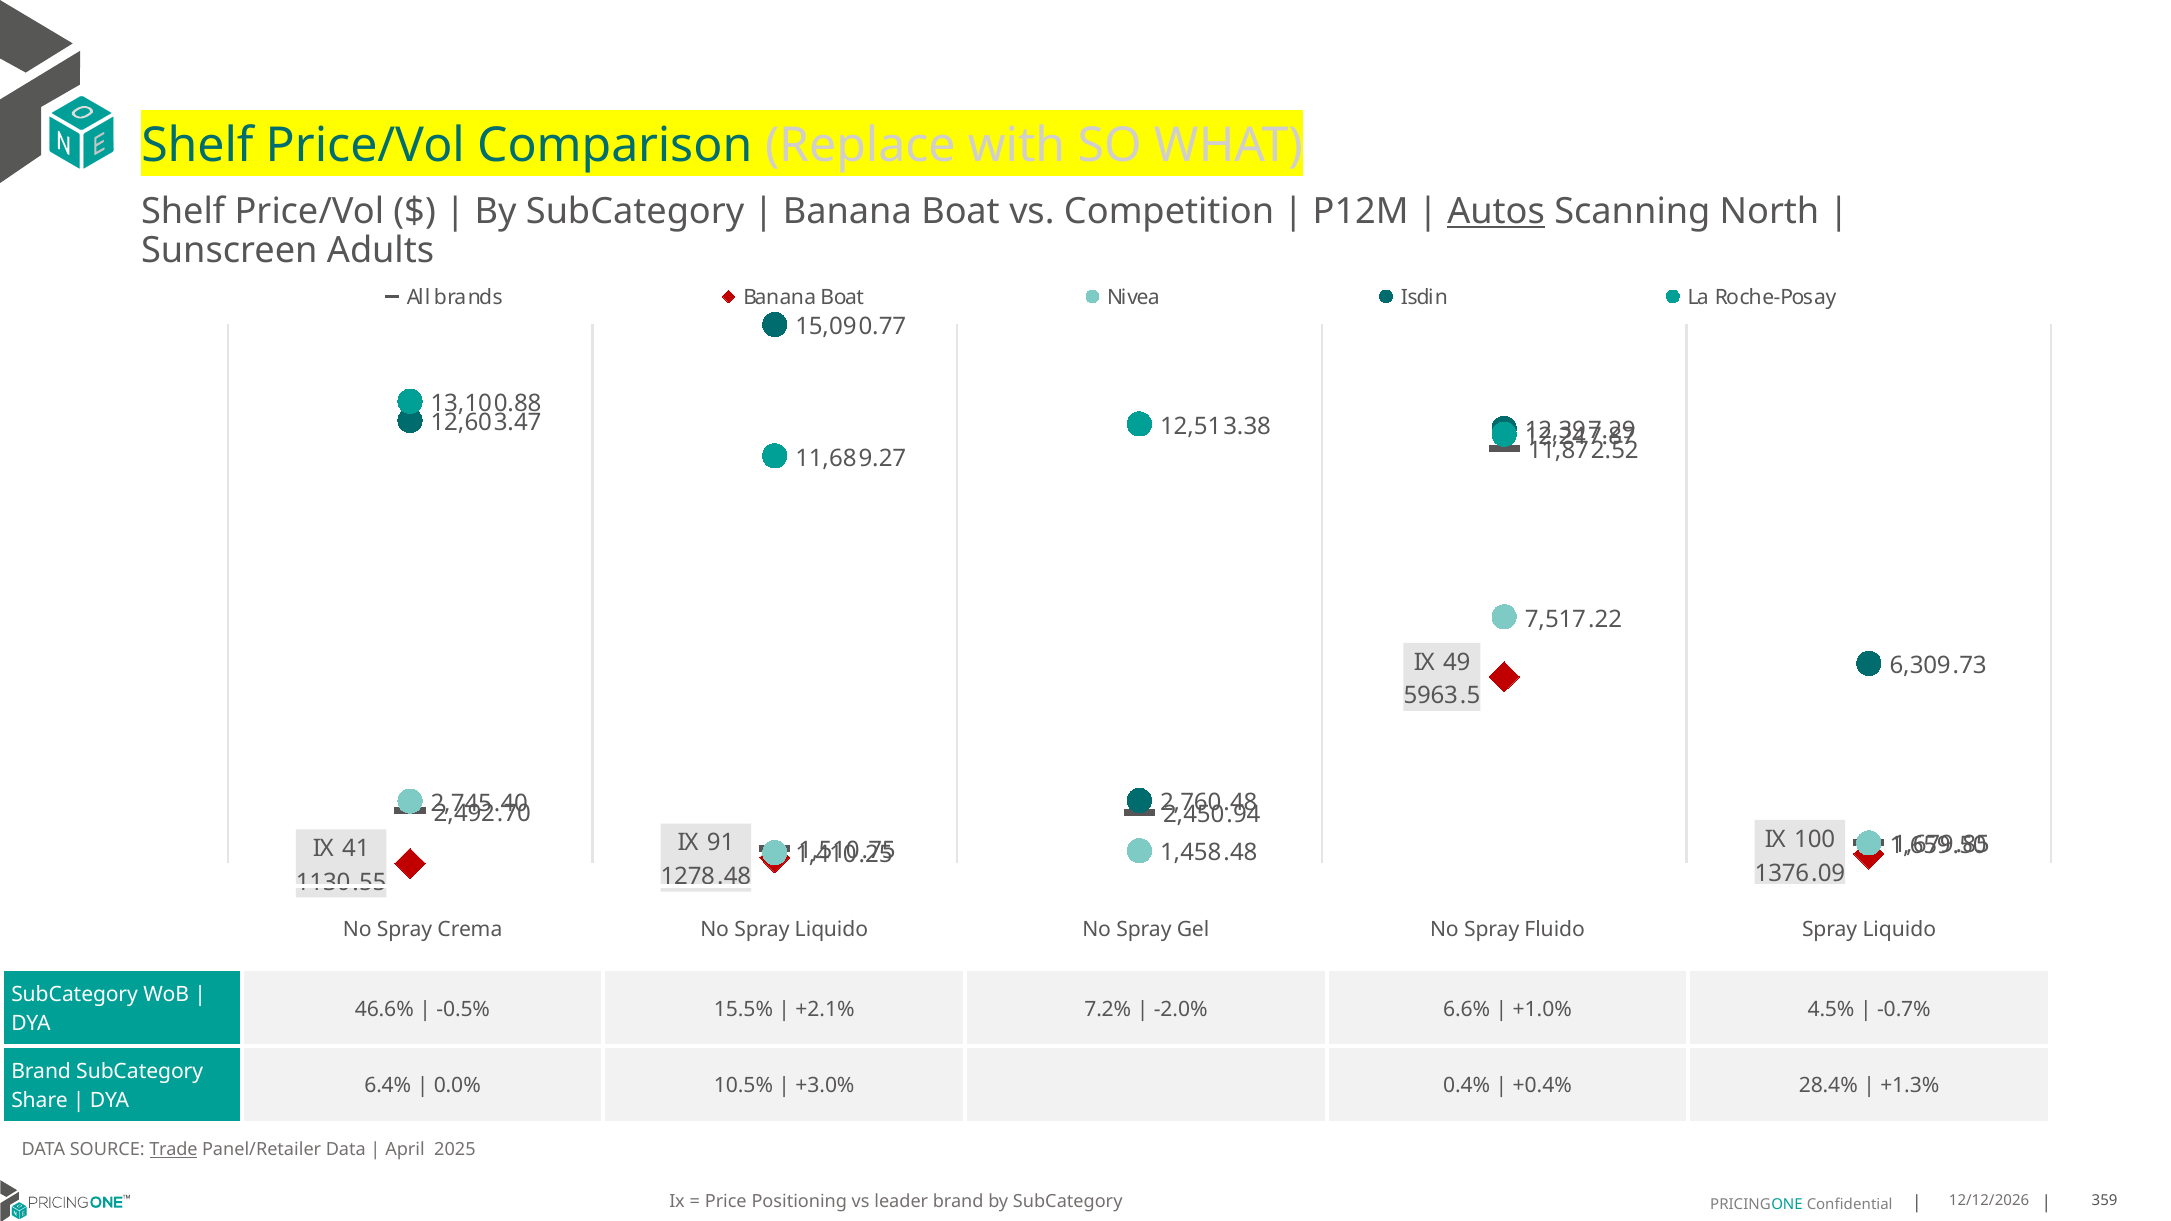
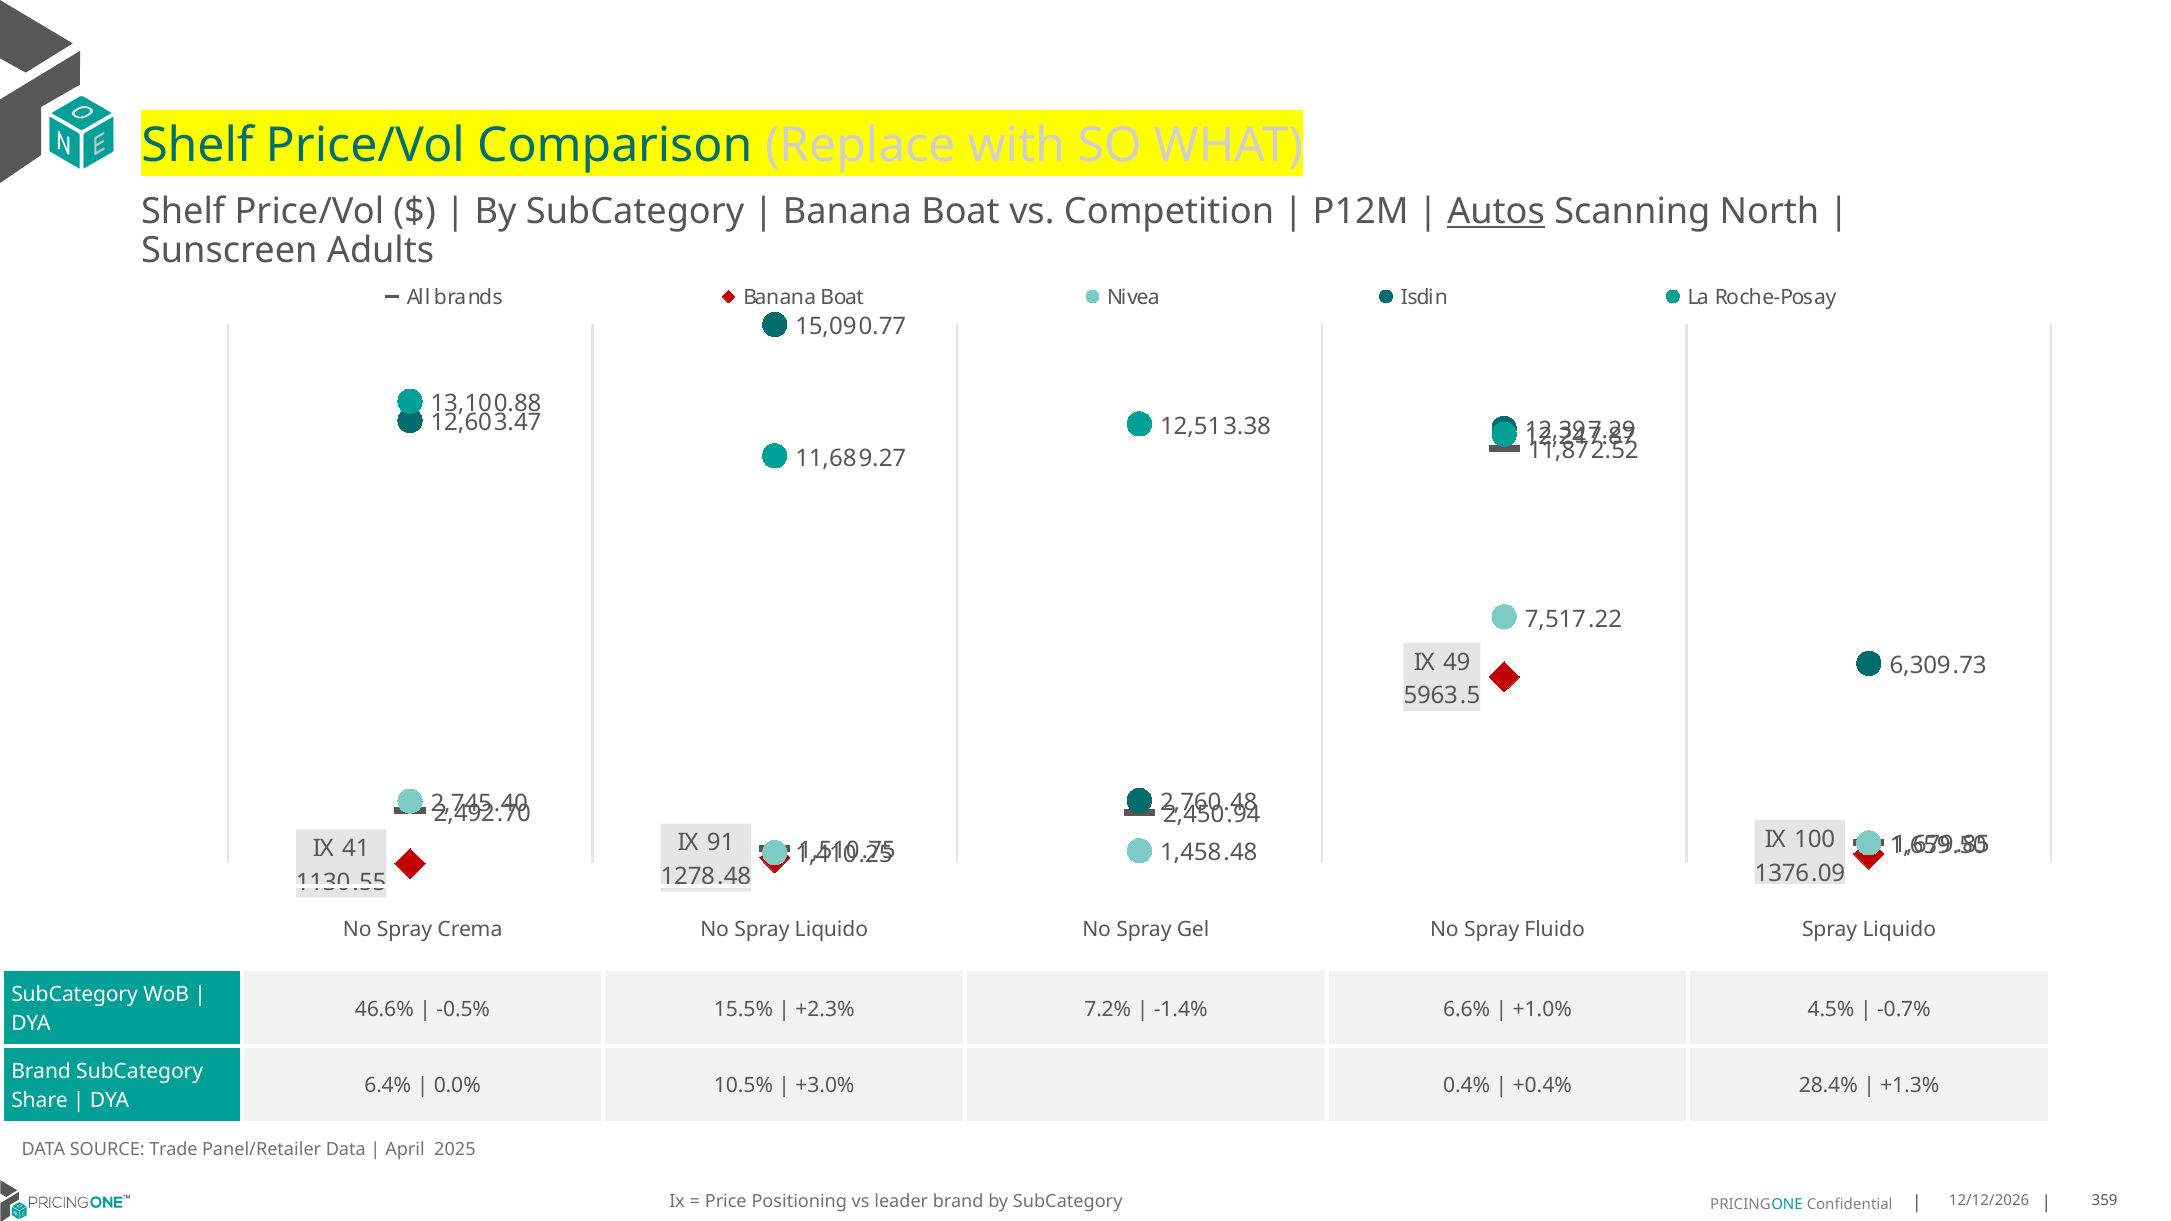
+2.1%: +2.1% -> +2.3% (825, 1009)
-2.0%: -2.0% -> -1.4% (1181, 1009)
Trade underline: present -> none (173, 1150)
